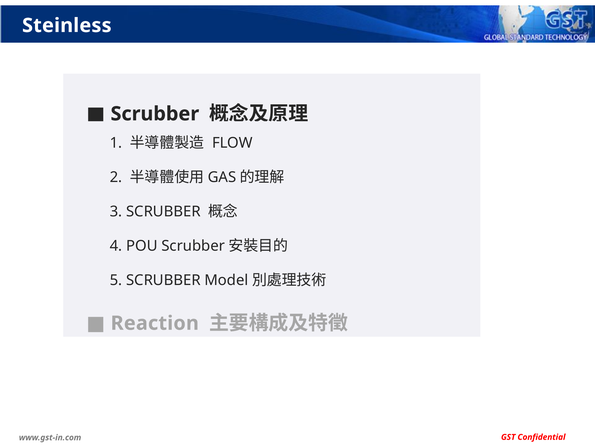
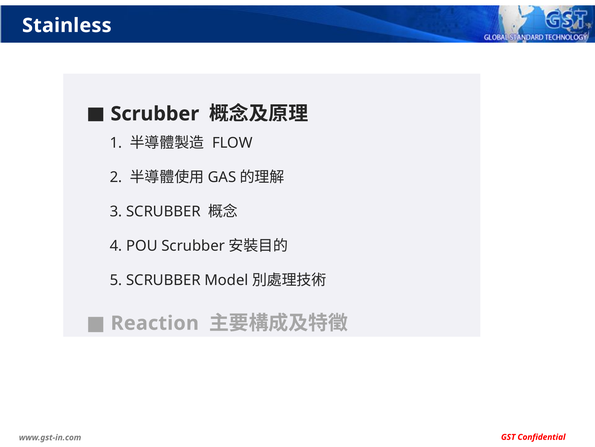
Steinless: Steinless -> Stainless (67, 25)
